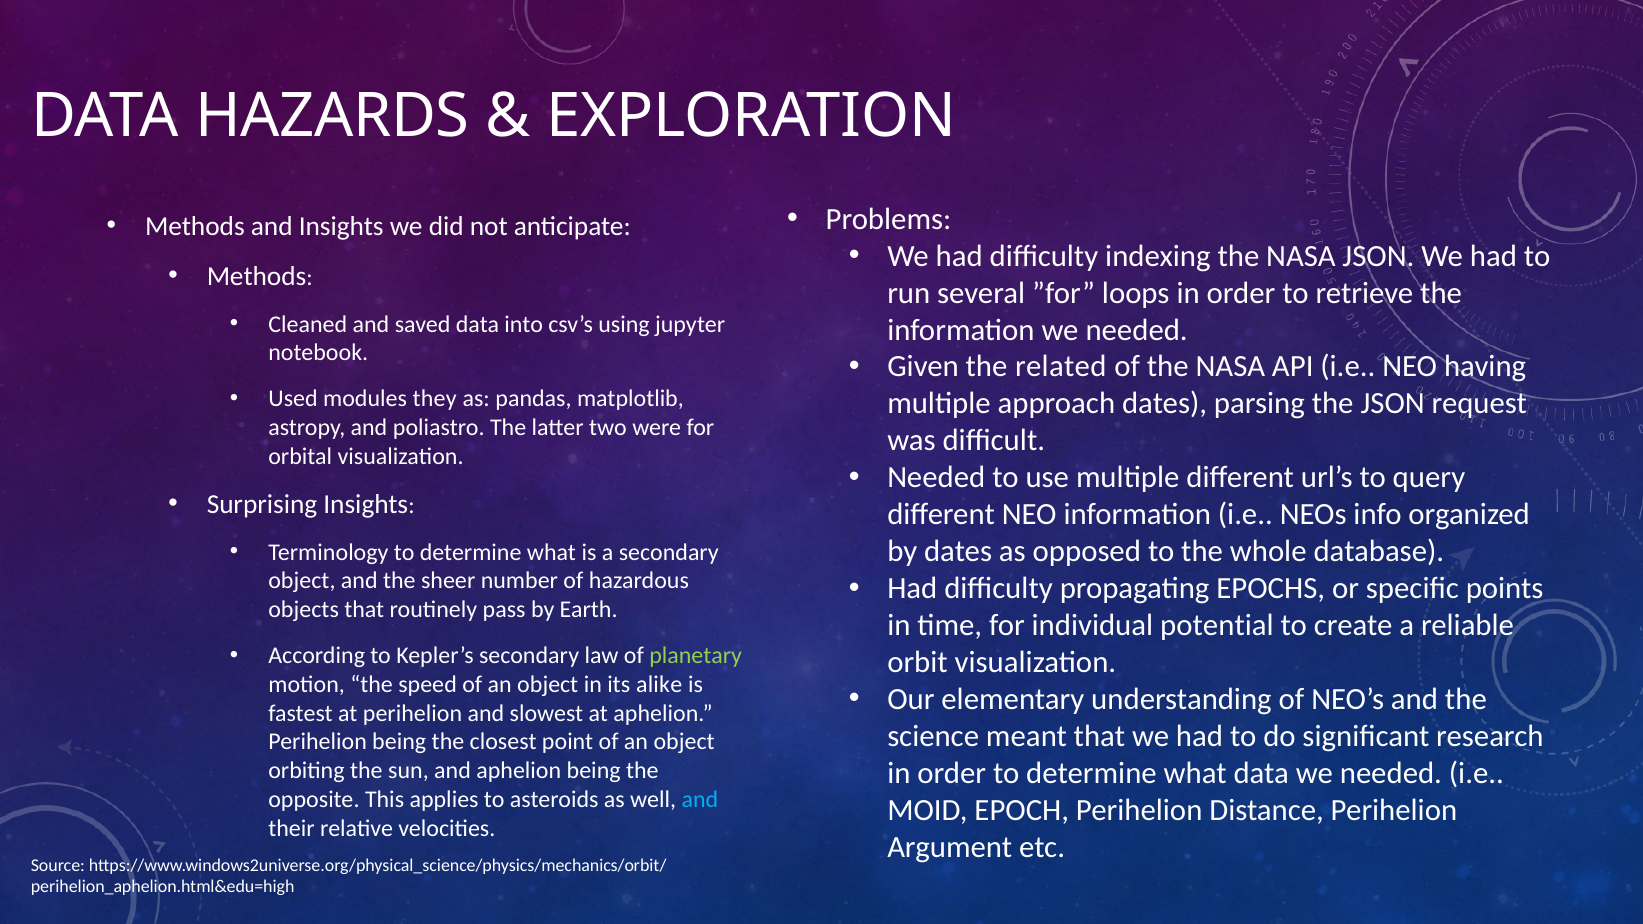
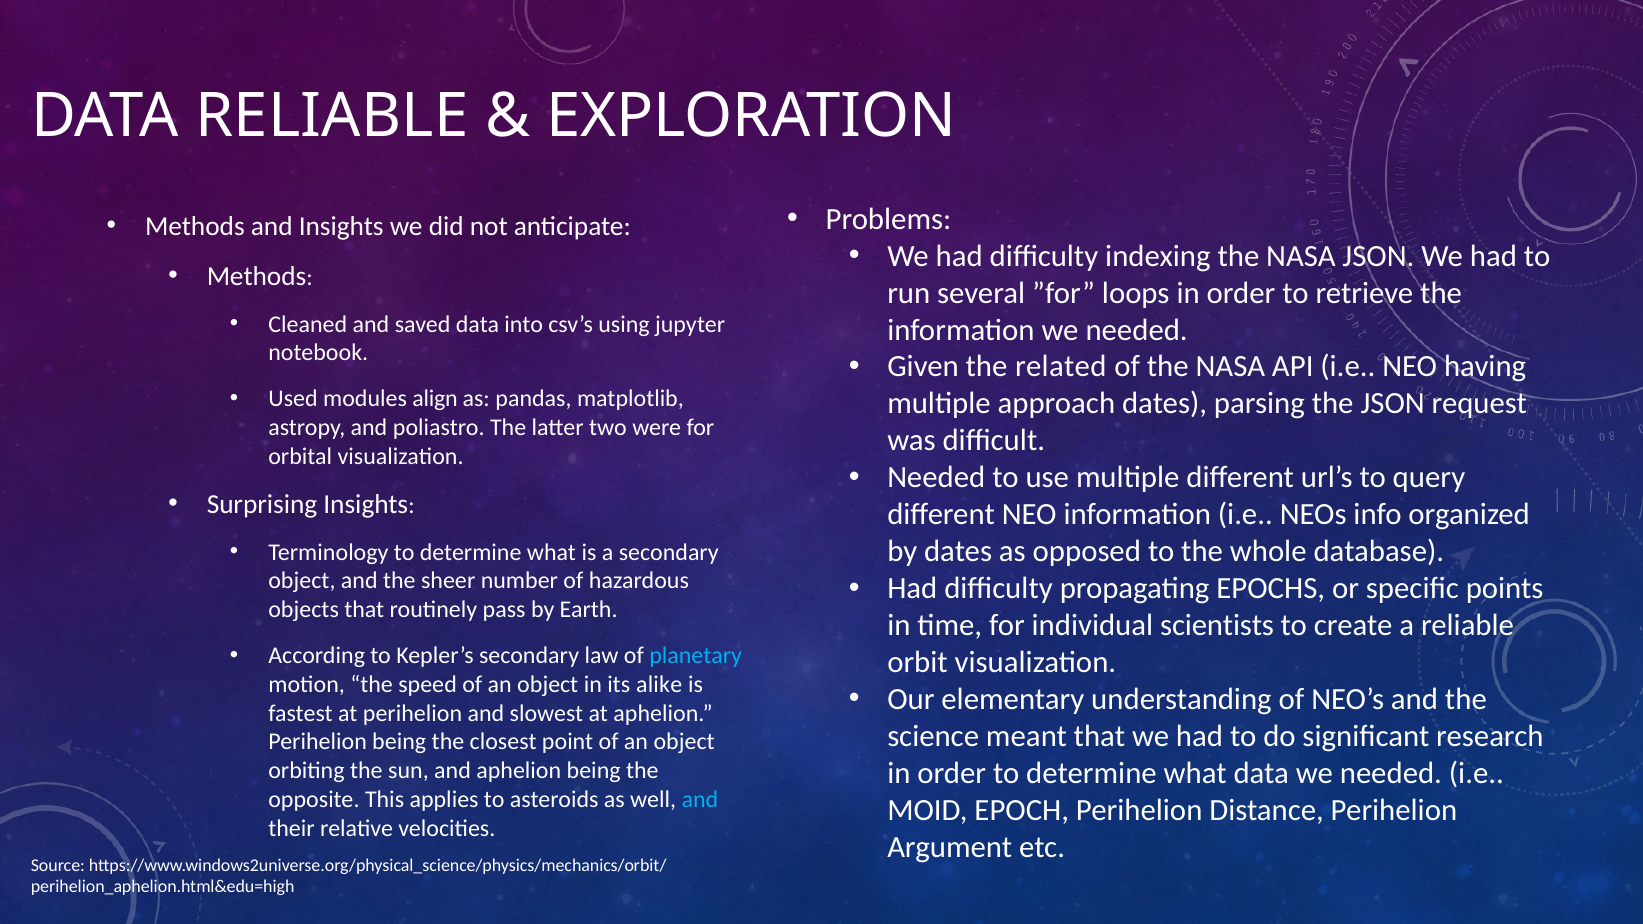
DATA HAZARDS: HAZARDS -> RELIABLE (332, 117)
they: they -> align (435, 399)
potential: potential -> scientists (1217, 626)
planetary colour: light green -> light blue (696, 656)
